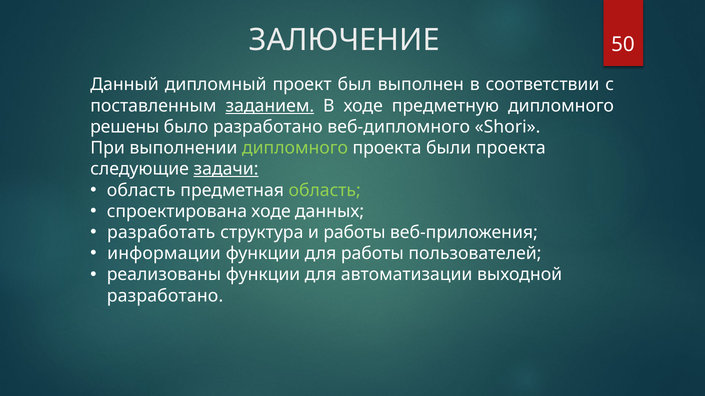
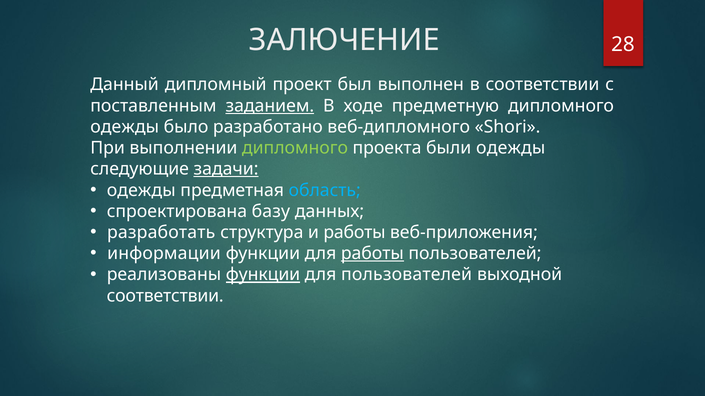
50: 50 -> 28 (623, 45)
решены: решены -> одежды (125, 127)
были проекта: проекта -> одежды (511, 148)
область: область -> одежды (141, 190)
область colour: light green -> light blue (325, 190)
спроектирована ходе: ходе -> базу (271, 212)
работы underline: none -> present (372, 254)
функции underline: none -> present (263, 275)
для автоматизации: автоматизации -> пользователей (407, 275)
разработано: разработано -> соответствии (165, 296)
